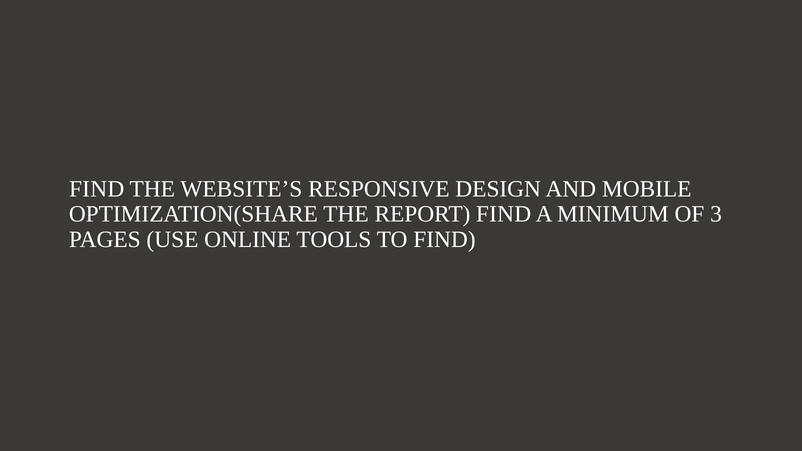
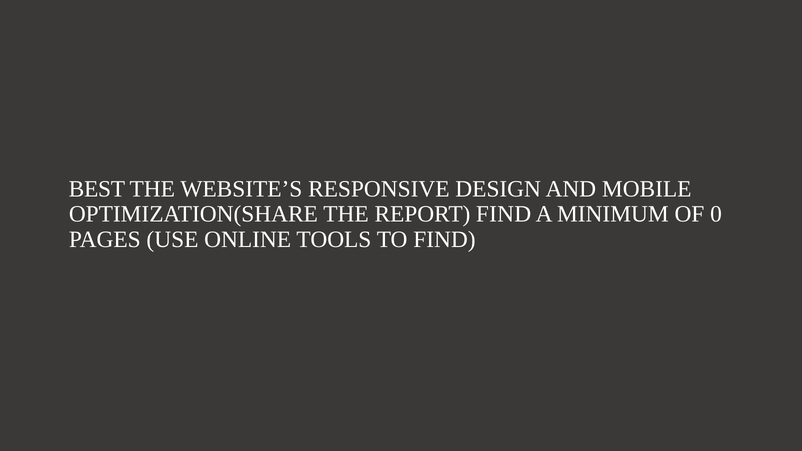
FIND: FIND -> BEST (97, 189)
3: 3 -> 0 (716, 214)
